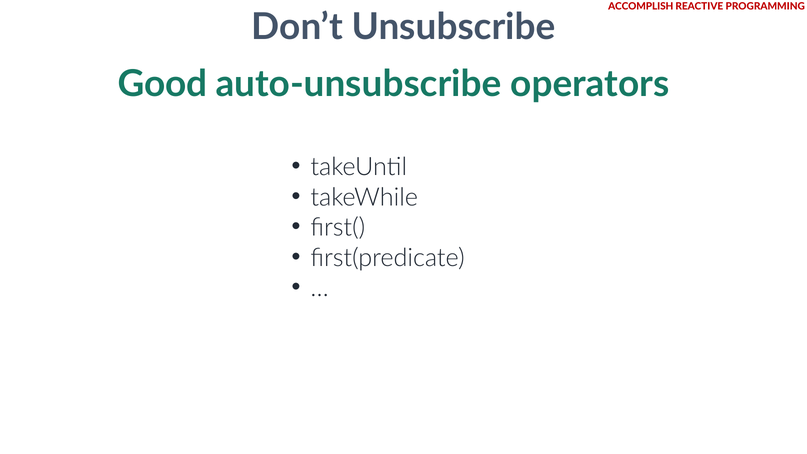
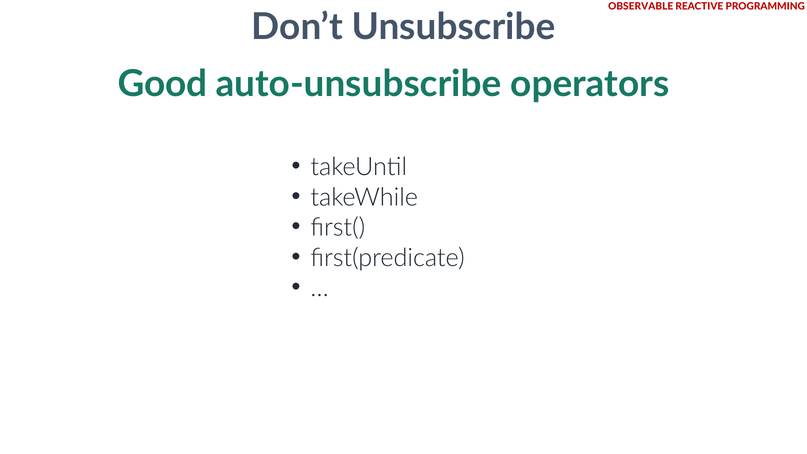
ACCOMPLISH: ACCOMPLISH -> OBSERVABLE (641, 6)
